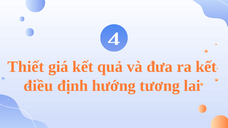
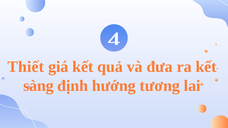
điều: điều -> sàng (38, 86)
